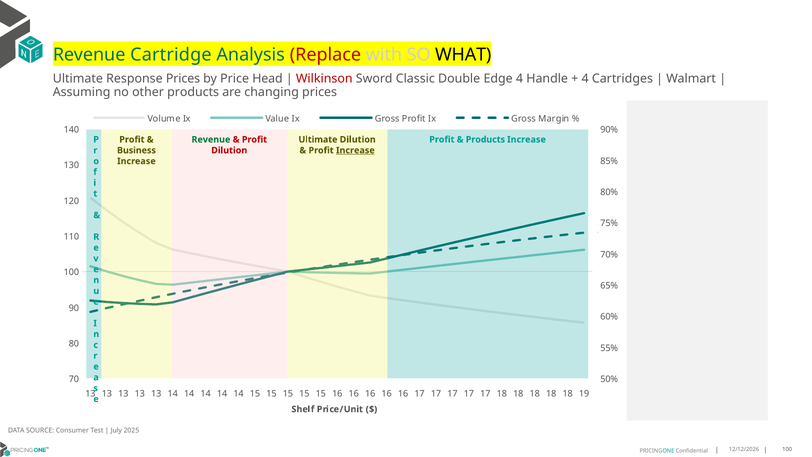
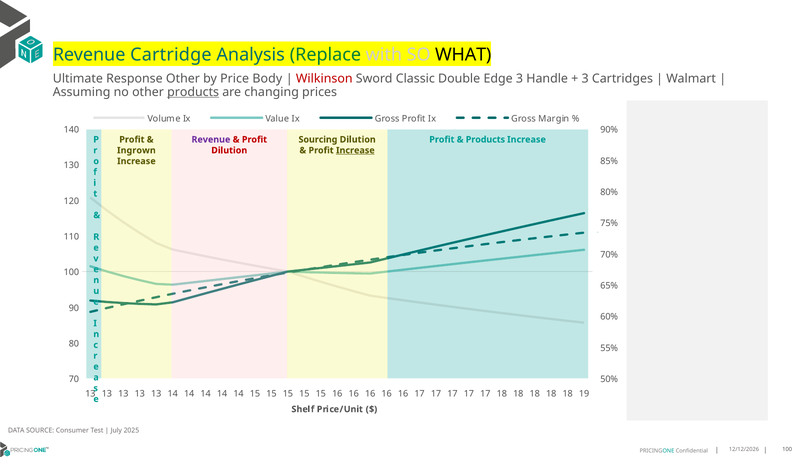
Replace colour: red -> green (325, 55)
Response Prices: Prices -> Other (183, 79)
Head: Head -> Body (267, 79)
Edge 4: 4 -> 3 (519, 79)
4: 4 -> 3 (585, 79)
products underline: none -> present (193, 92)
Revenue colour: green -> purple (211, 139)
Ultimate: Ultimate -> Sourcing (318, 139)
Business: Business -> Ingrown (136, 150)
